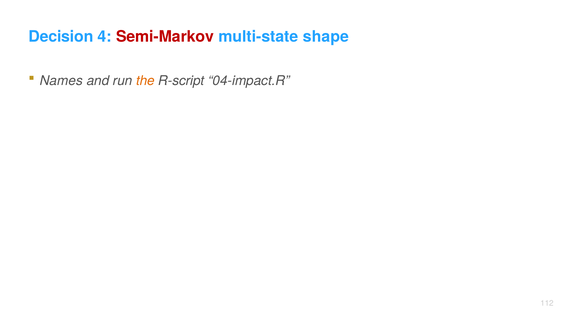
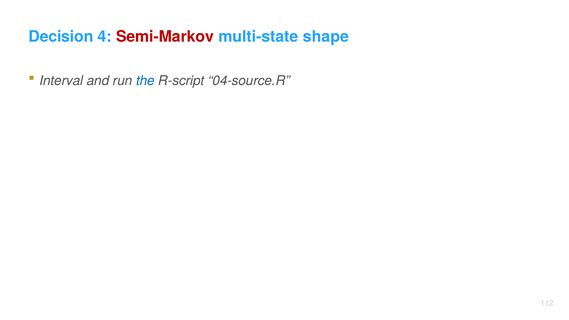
Names: Names -> Interval (61, 81)
the colour: orange -> blue (145, 81)
04-impact.R: 04-impact.R -> 04-source.R (249, 81)
